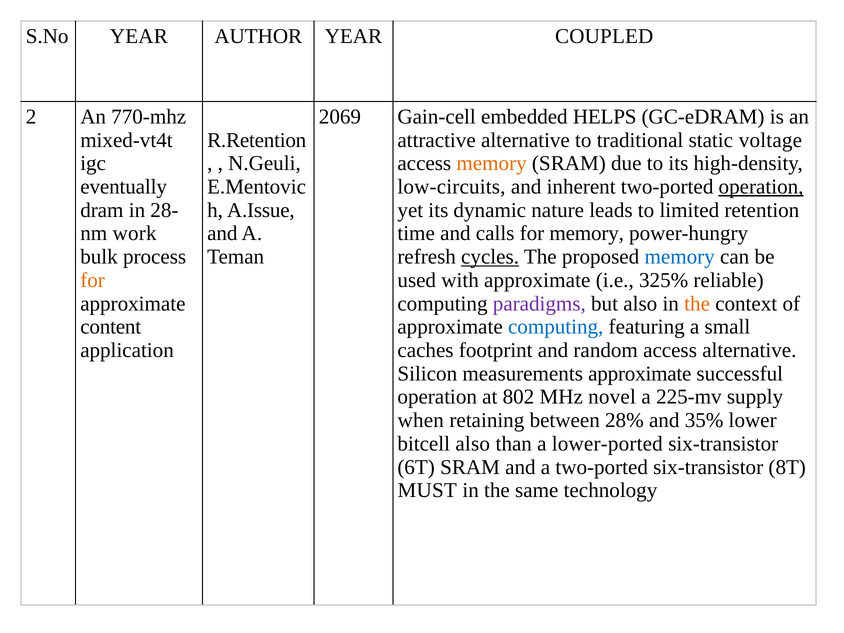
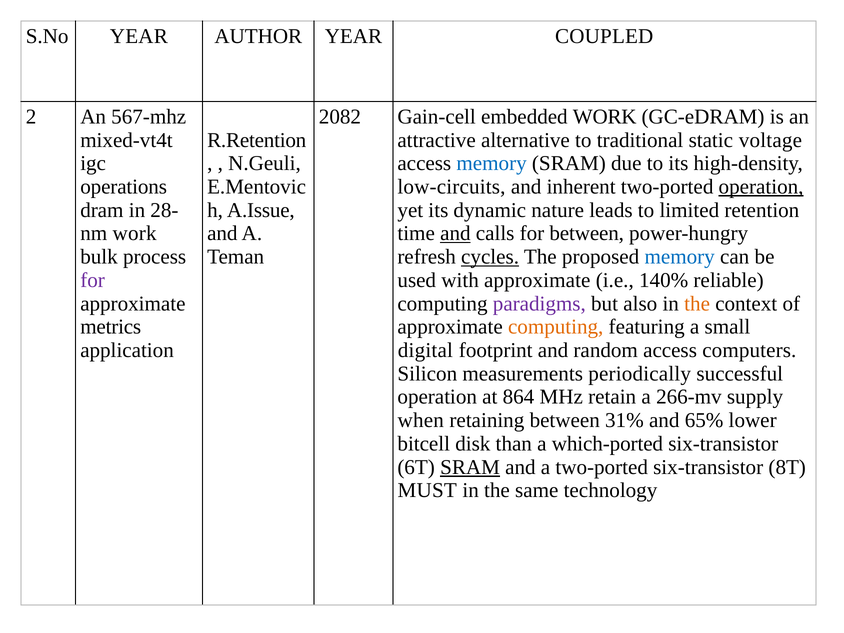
770-mhz: 770-mhz -> 567-mhz (149, 117)
2069: 2069 -> 2082 (340, 117)
embedded HELPS: HELPS -> WORK (605, 117)
memory colour: orange -> blue (492, 163)
eventually: eventually -> operations (124, 187)
and underline: none -> present (455, 233)
for memory: memory -> between (587, 233)
for colour: orange -> purple (93, 280)
325%: 325% -> 140% (664, 280)
content: content -> metrics (111, 327)
computing colour: blue -> orange (556, 327)
caches: caches -> digital (425, 350)
access alternative: alternative -> computers (749, 350)
measurements approximate: approximate -> periodically (640, 374)
802: 802 -> 864 (518, 397)
novel: novel -> retain (612, 397)
225-mv: 225-mv -> 266-mv (689, 397)
28%: 28% -> 31% (624, 420)
35%: 35% -> 65% (704, 420)
bitcell also: also -> disk (473, 444)
lower-ported: lower-ported -> which-ported (607, 444)
SRAM underline: none -> present (470, 467)
